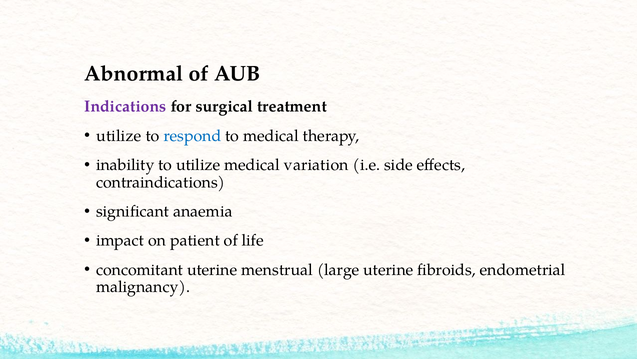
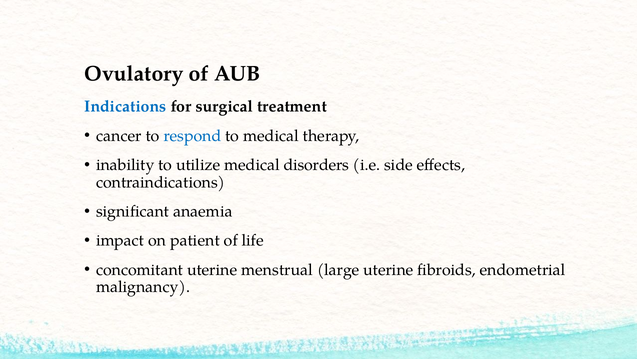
Abnormal: Abnormal -> Ovulatory (134, 74)
Indications colour: purple -> blue (125, 106)
utilize: utilize -> cancer (119, 136)
variation: variation -> disorders (316, 165)
